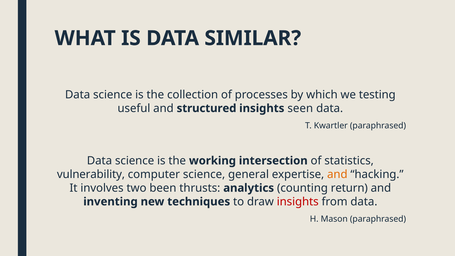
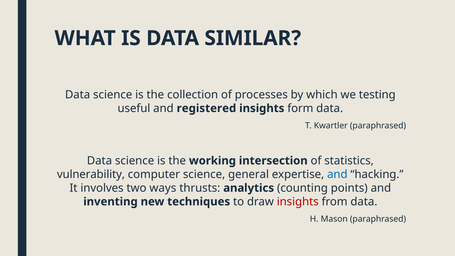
structured: structured -> registered (206, 108)
seen: seen -> form (300, 108)
and colour: orange -> blue (337, 174)
been: been -> ways (163, 188)
return: return -> points (349, 188)
